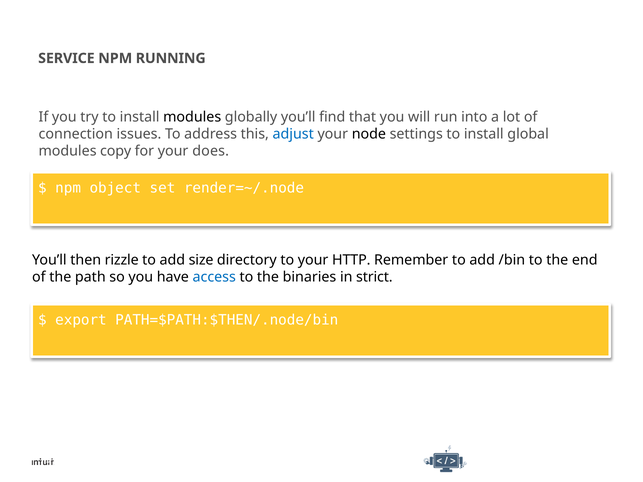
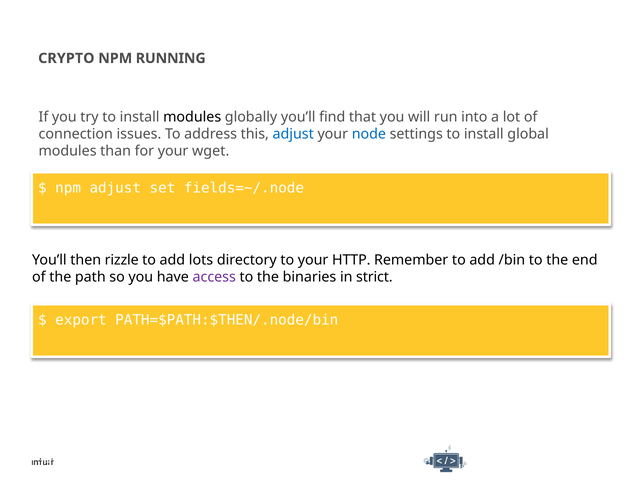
SERVICE: SERVICE -> CRYPTO (66, 58)
node colour: black -> blue (369, 134)
copy: copy -> than (116, 151)
does: does -> wget (211, 151)
npm object: object -> adjust (115, 188)
render=~/.node: render=~/.node -> fields=~/.node (244, 188)
size: size -> lots (201, 260)
access colour: blue -> purple (214, 277)
